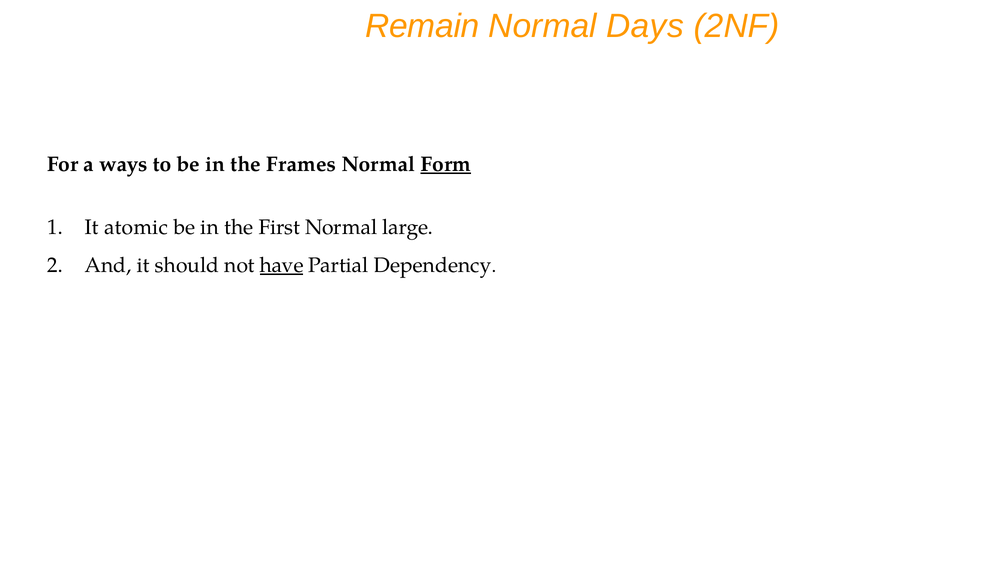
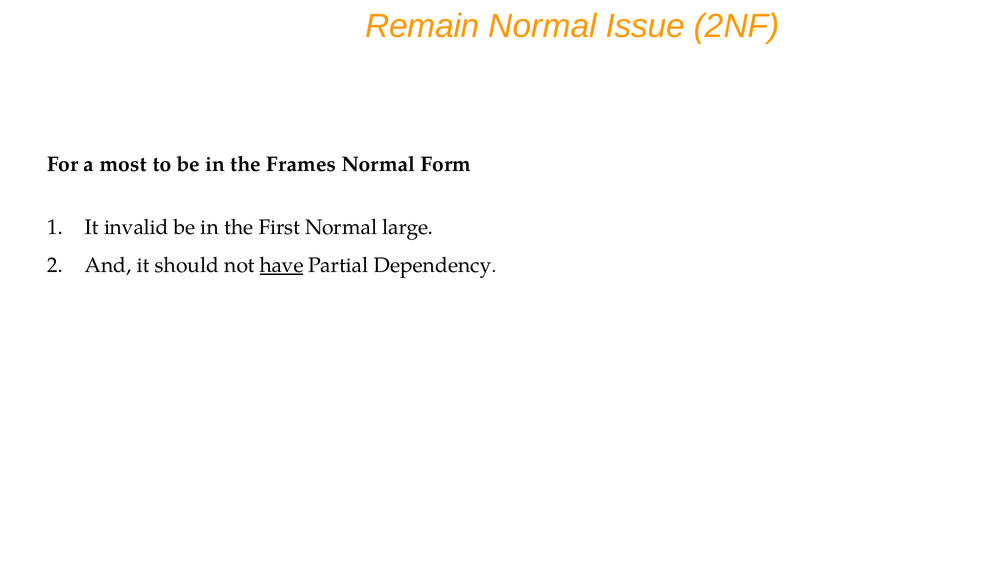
Days: Days -> Issue (645, 26)
ways: ways -> most (123, 164)
Form underline: present -> none (446, 164)
atomic: atomic -> invalid (136, 227)
